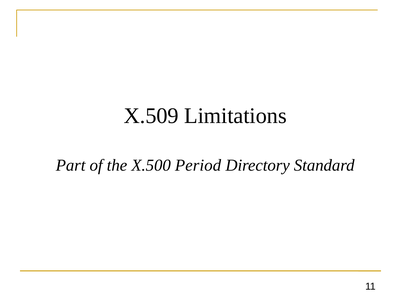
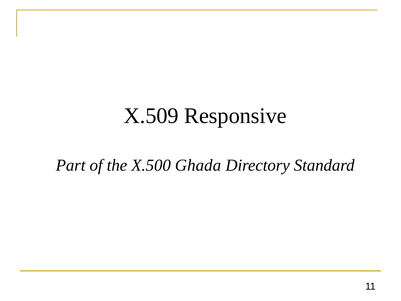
Limitations: Limitations -> Responsive (235, 116)
Period: Period -> Ghada (198, 165)
